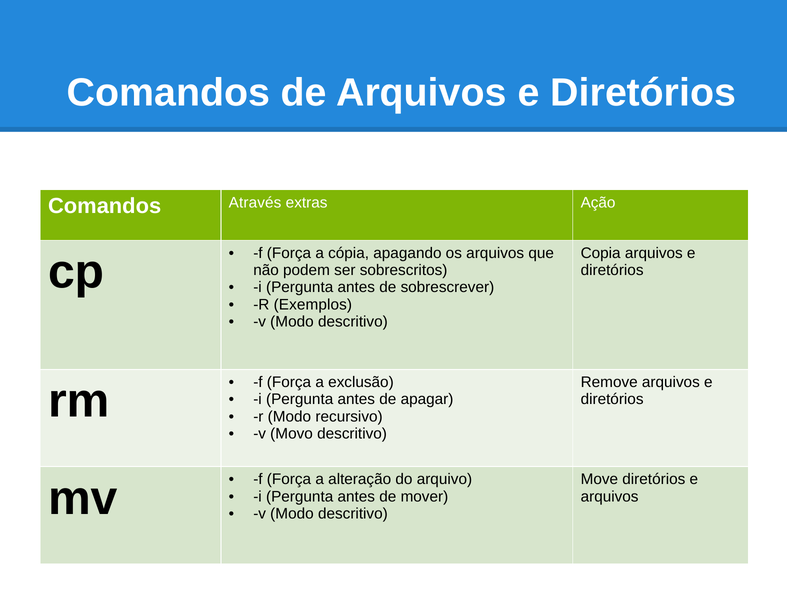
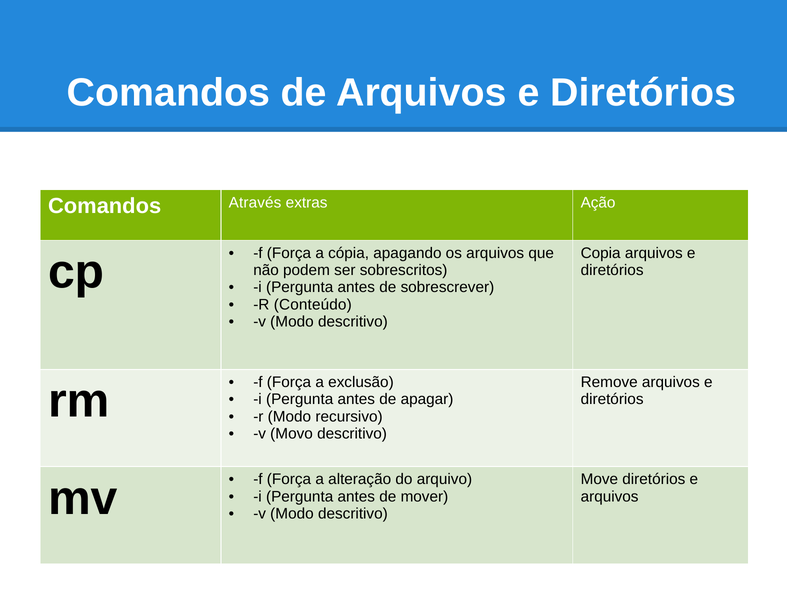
Exemplos: Exemplos -> Conteúdo (313, 305)
